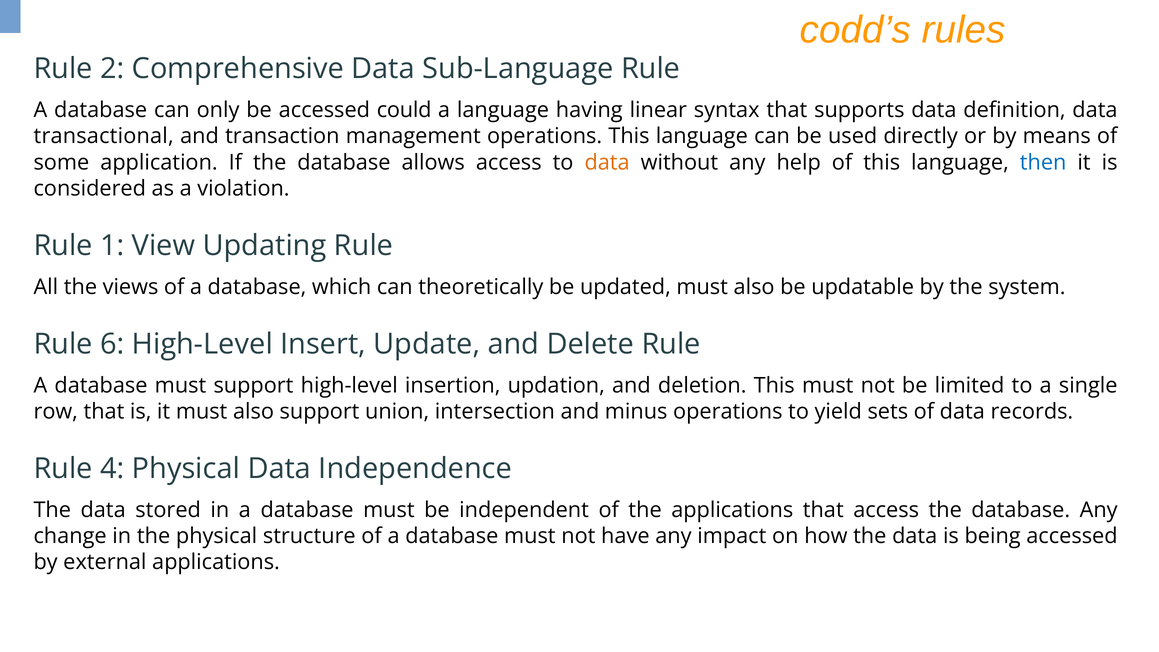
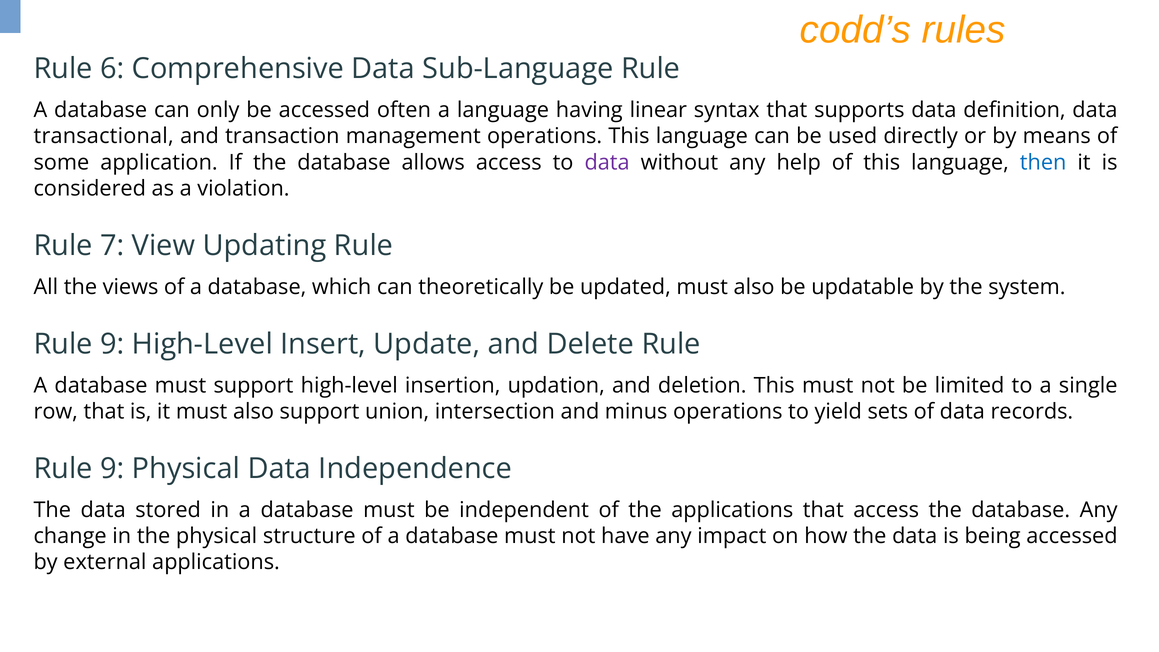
2: 2 -> 6 (112, 69)
could: could -> often (404, 110)
data colour: orange -> purple (607, 162)
1: 1 -> 7 (112, 245)
6: 6 -> 9 (112, 344)
4: 4 -> 9 (112, 468)
